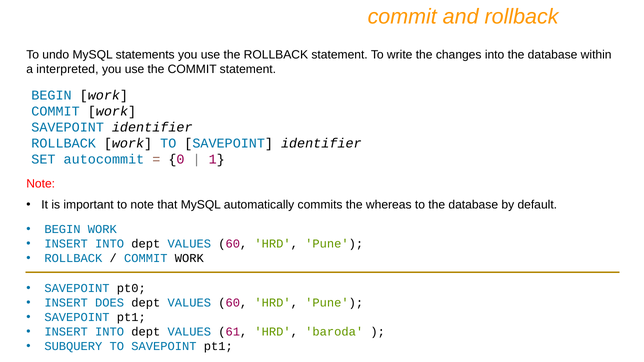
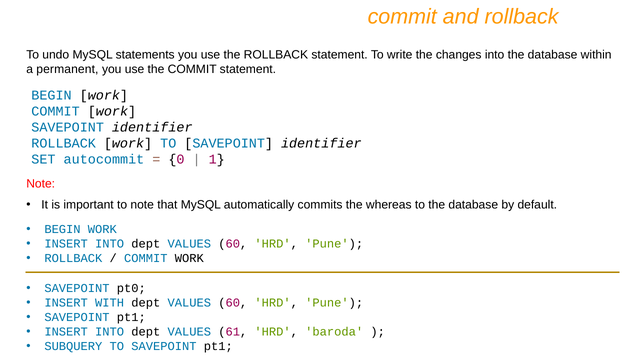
interpreted: interpreted -> permanent (67, 69)
DOES: DOES -> WITH (110, 303)
